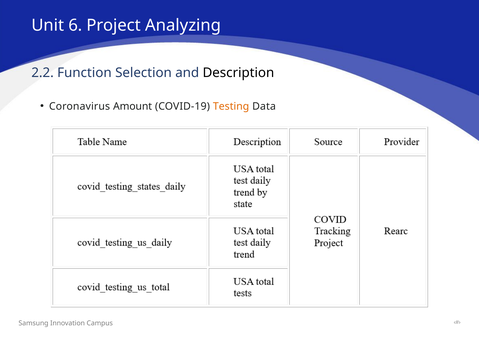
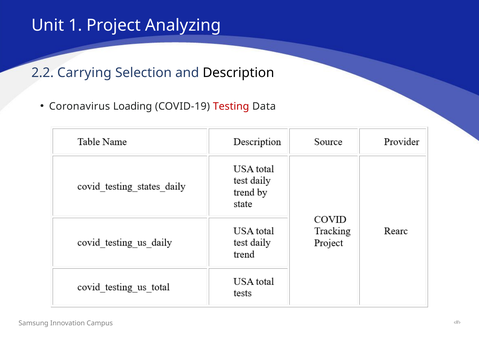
6: 6 -> 1 (75, 25)
Function: Function -> Carrying (84, 73)
Amount: Amount -> Loading (133, 106)
Testing colour: orange -> red (231, 106)
